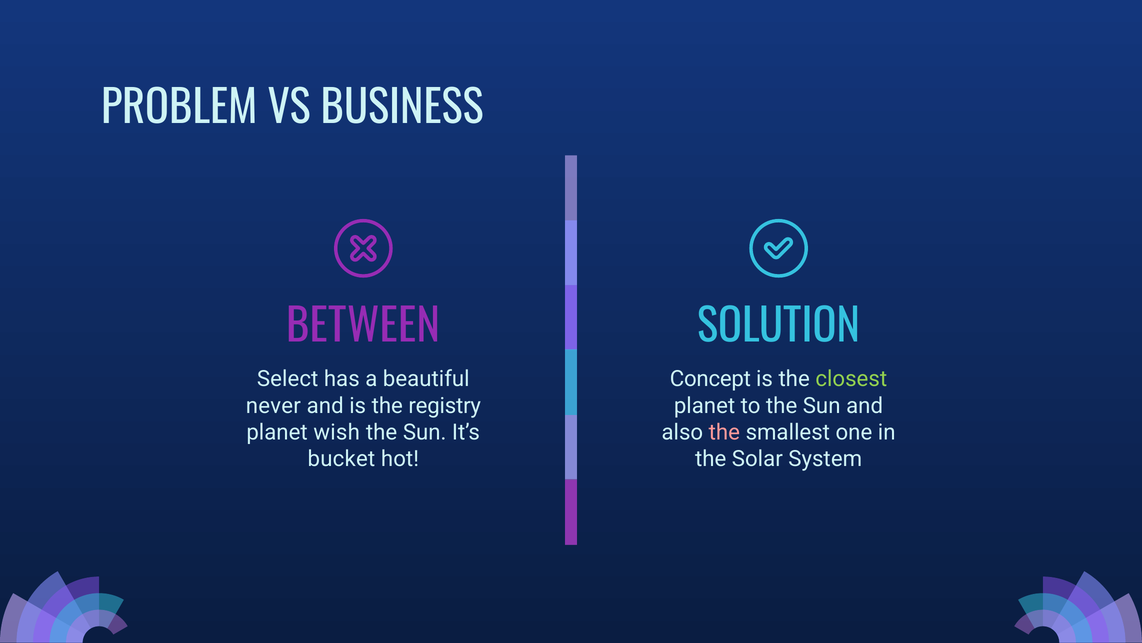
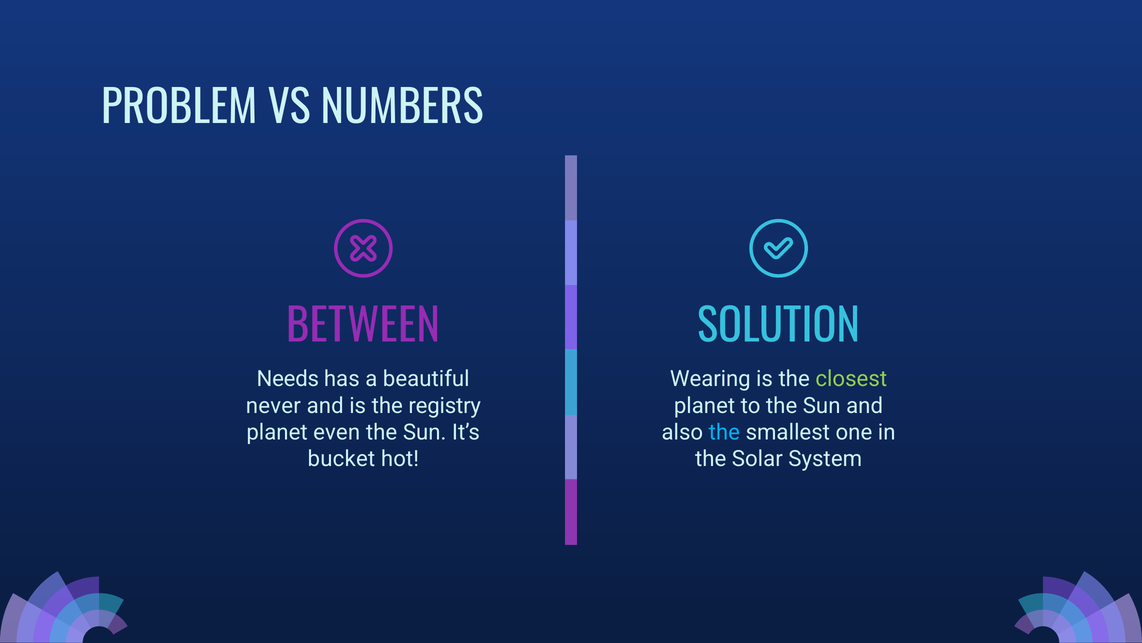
BUSINESS: BUSINESS -> NUMBERS (402, 109)
Select: Select -> Needs (288, 379)
Concept: Concept -> Wearing (710, 379)
wish: wish -> even (337, 432)
the colour: pink -> light blue (724, 432)
